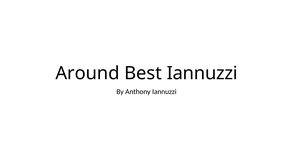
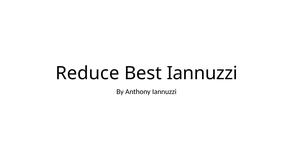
Around: Around -> Reduce (87, 73)
